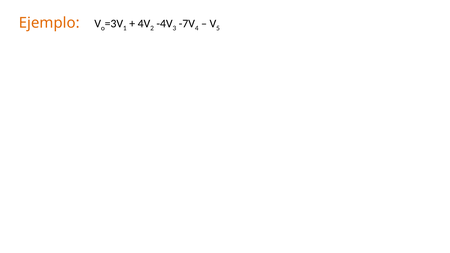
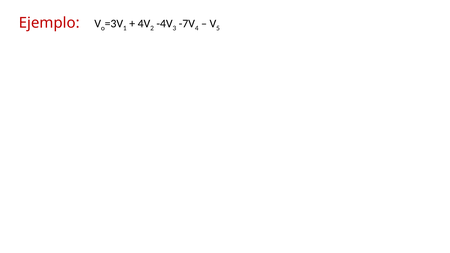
Ejemplo colour: orange -> red (49, 23)
